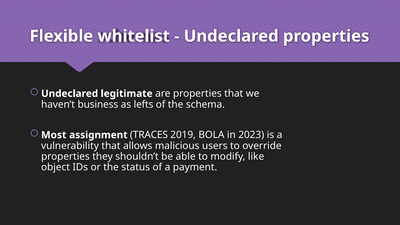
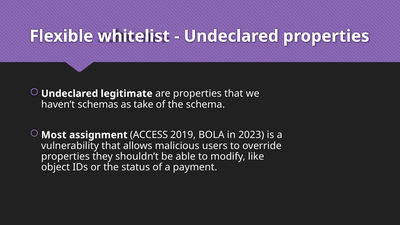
business: business -> schemas (98, 104)
lefts: lefts -> take (144, 104)
TRACES: TRACES -> ACCESS (149, 135)
